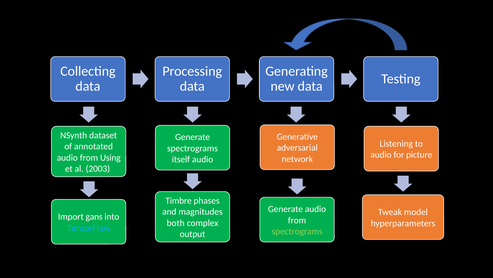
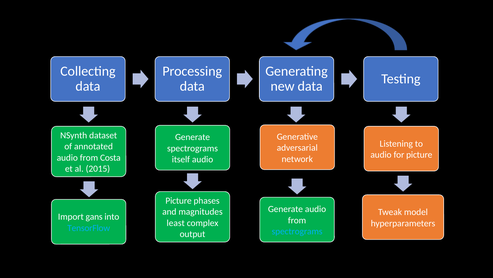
Using: Using -> Costa (110, 157)
2003: 2003 -> 2015 (98, 168)
Timbre: Timbre -> Picture (179, 200)
both: both -> least (176, 222)
spectrograms colour: light green -> light blue (297, 231)
